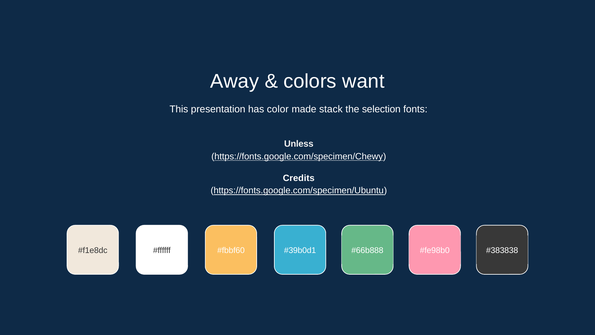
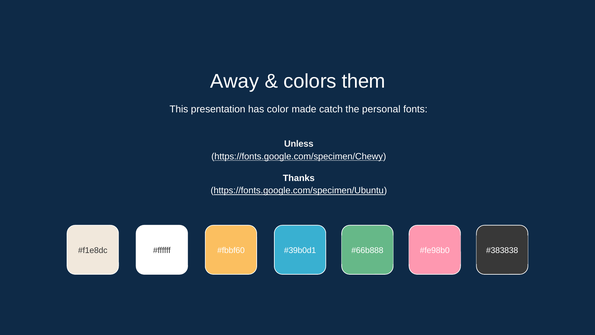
want: want -> them (364, 81)
stack: stack -> catch (331, 109)
selection: selection -> personal (381, 109)
Credits: Credits -> Thanks (299, 178)
